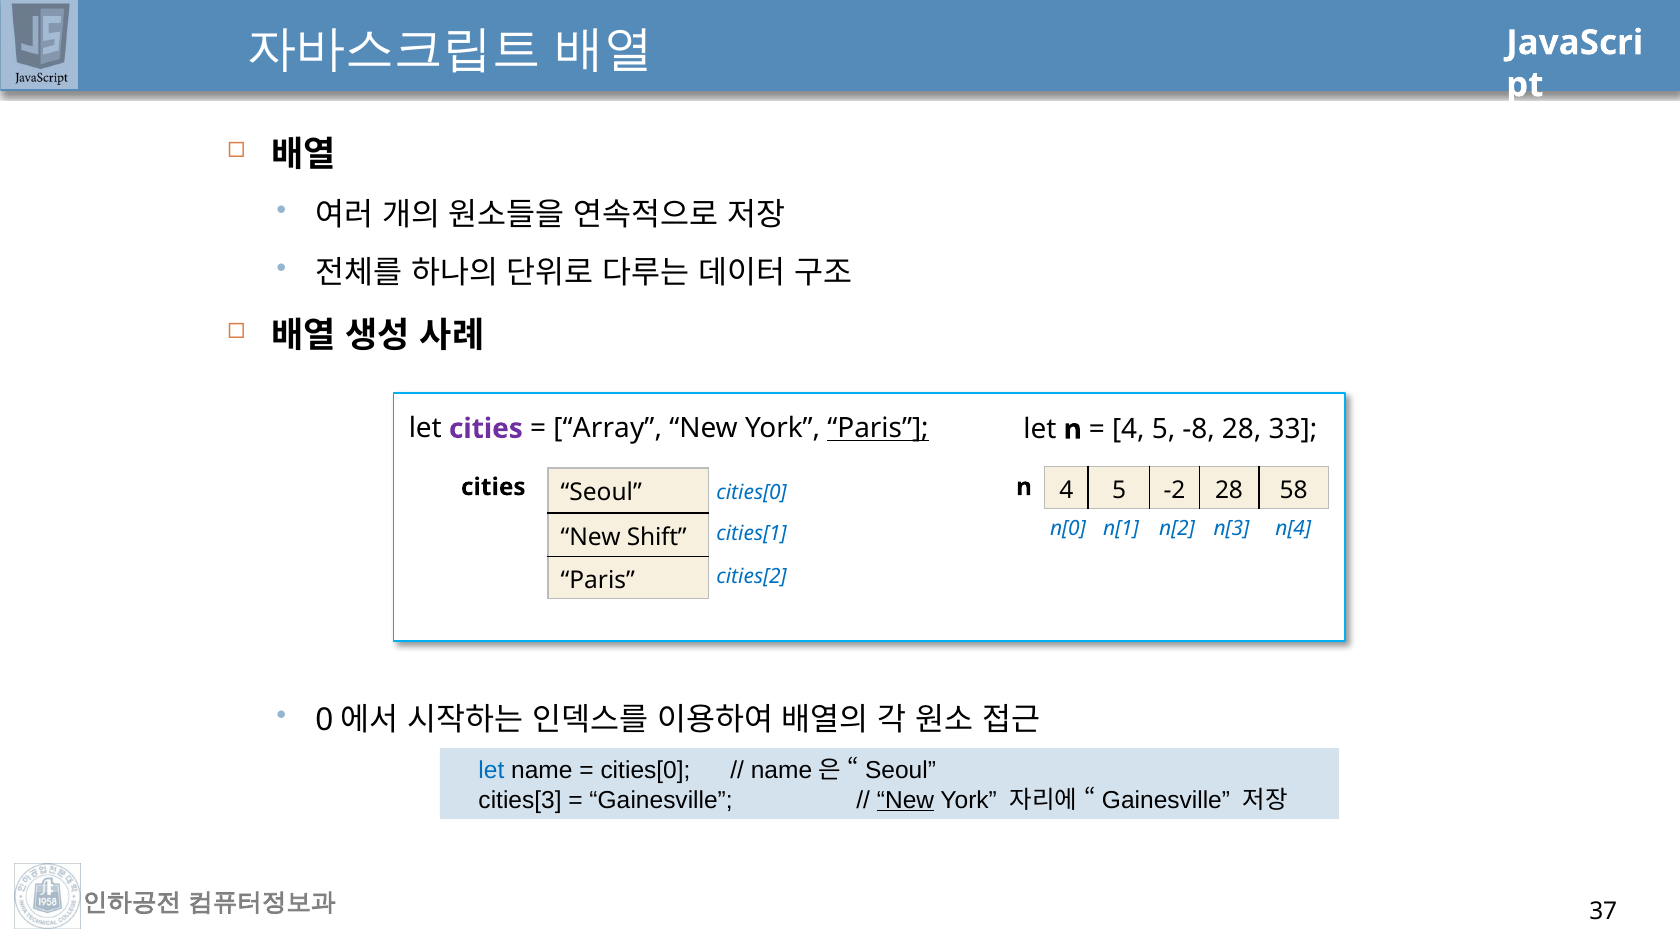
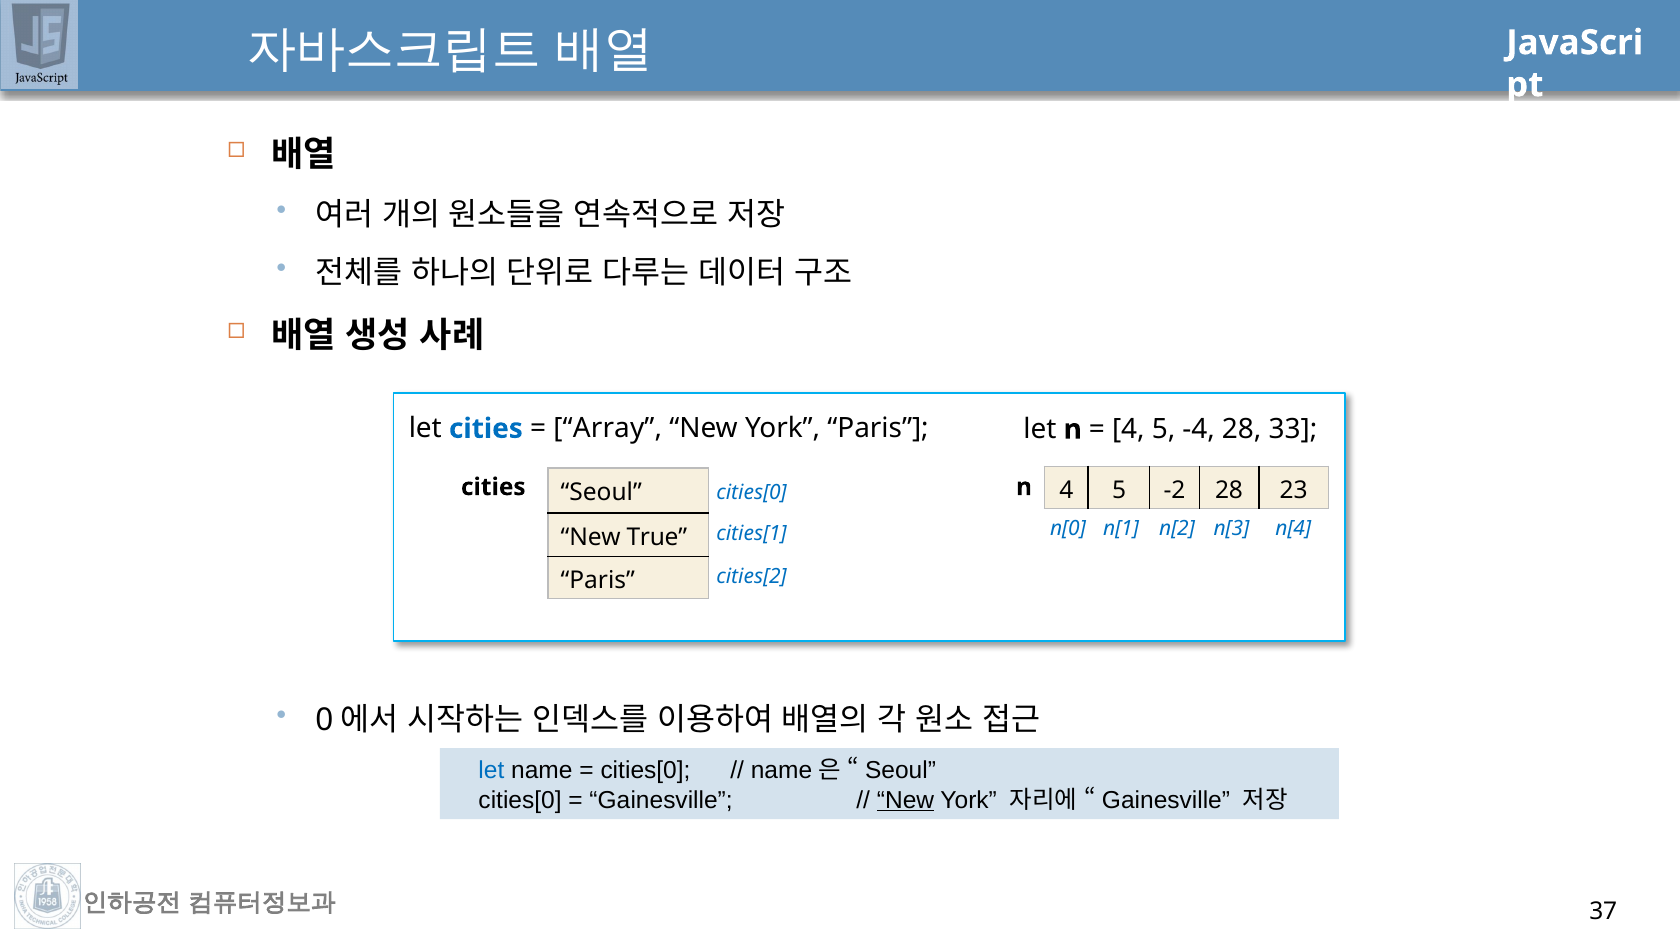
cities colour: purple -> blue (486, 429)
Paris underline: present -> none (878, 429)
-8: -8 -> -4 (1199, 429)
58: 58 -> 23 (1294, 491)
Shift: Shift -> True (657, 537)
cities[3: cities[3 -> cities[0 (520, 800)
